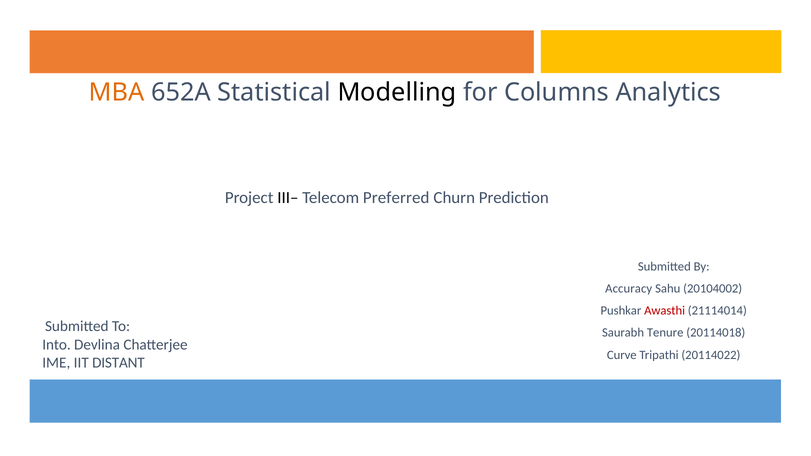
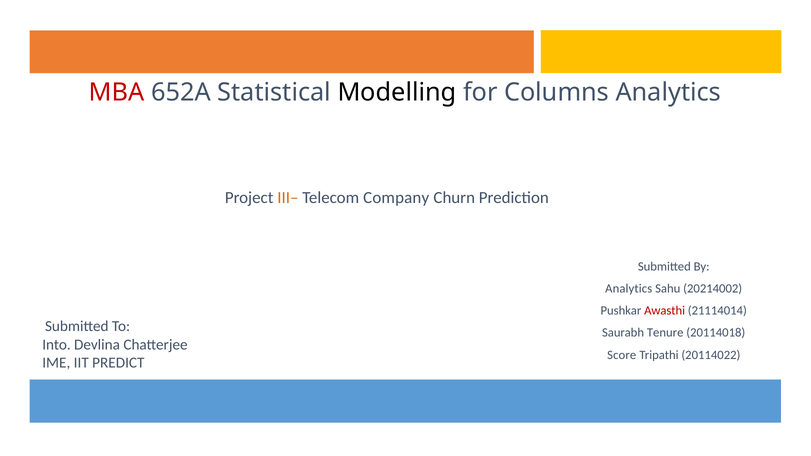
MBA colour: orange -> red (117, 92)
III– colour: black -> orange (288, 198)
Preferred: Preferred -> Company (396, 198)
Accuracy: Accuracy -> Analytics (629, 289)
20104002: 20104002 -> 20214002 (713, 289)
Curve: Curve -> Score (622, 355)
DISTANT: DISTANT -> PREDICT (118, 363)
